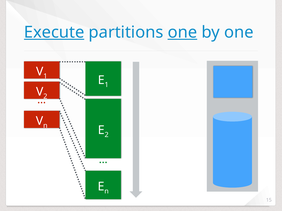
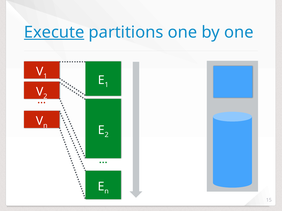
one underline: present -> none (182, 32)
